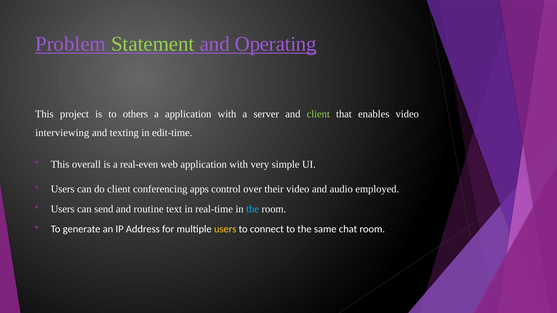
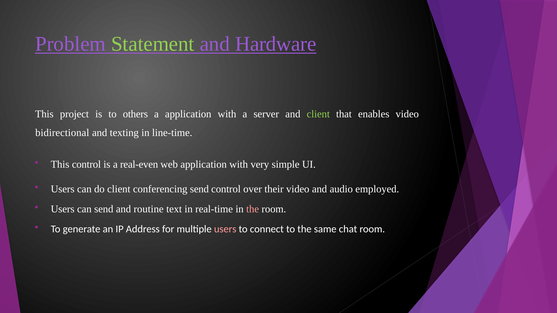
Operating: Operating -> Hardware (276, 44)
interviewing: interviewing -> bidirectional (62, 133)
edit-time: edit-time -> line-time (172, 133)
This overall: overall -> control (86, 164)
conferencing apps: apps -> send (199, 189)
the colour: light blue -> pink (253, 209)
users colour: yellow -> pink (225, 229)
